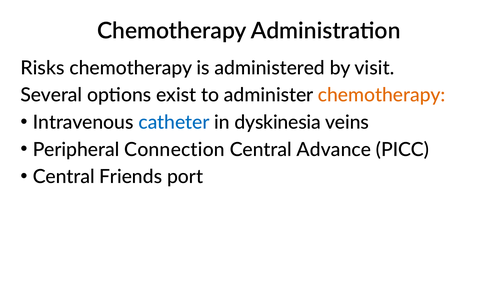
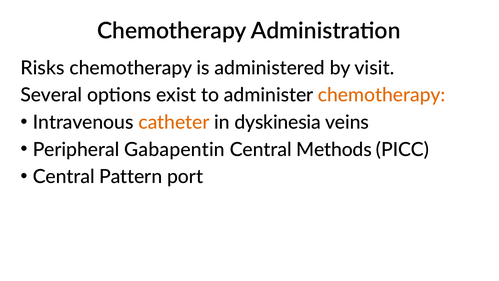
catheter colour: blue -> orange (174, 122)
Connection: Connection -> Gabapentin (175, 149)
Advance: Advance -> Methods (334, 149)
Friends: Friends -> Pattern (131, 177)
